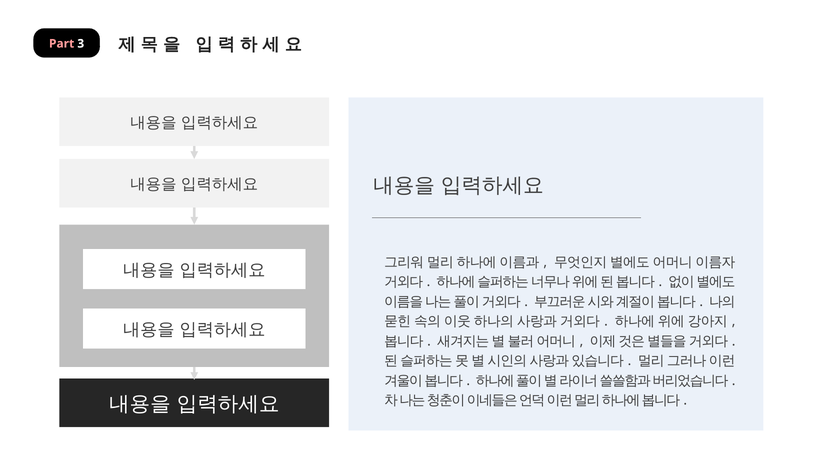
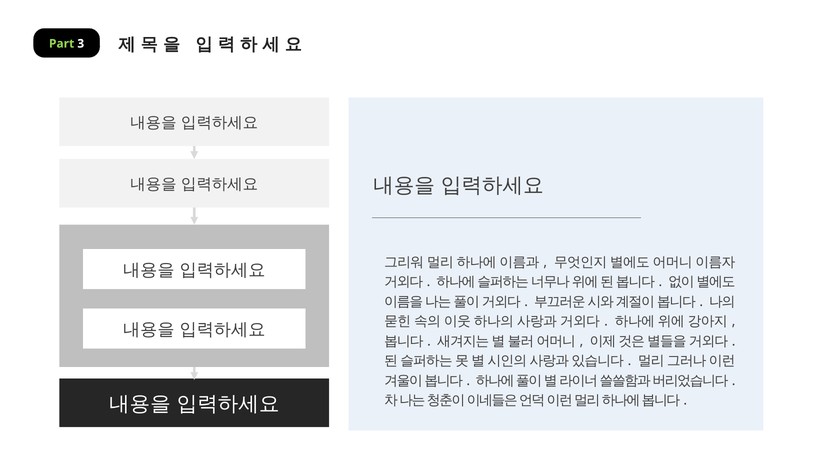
Part colour: pink -> light green (62, 44)
